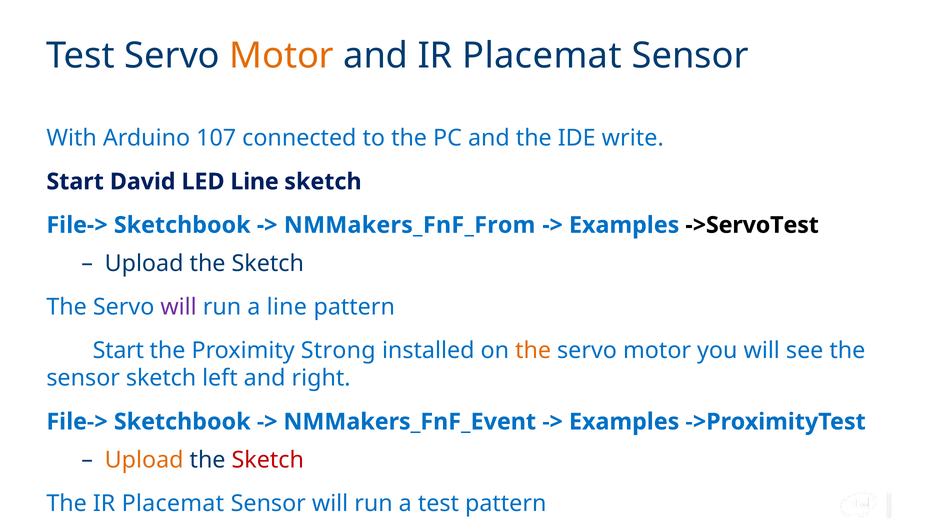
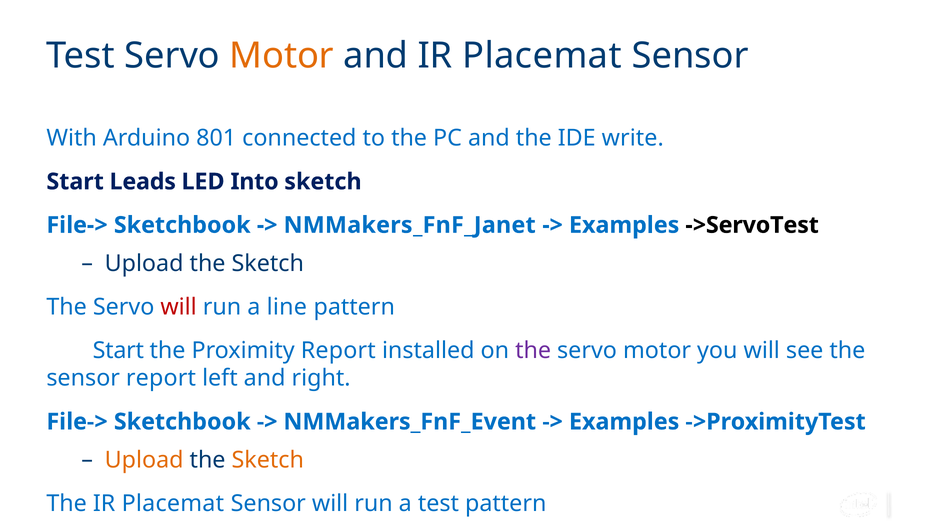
107: 107 -> 801 (216, 138)
David: David -> Leads (143, 182)
LED Line: Line -> Into (255, 182)
NMMakers_FnF_From: NMMakers_FnF_From -> NMMakers_FnF_Janet (410, 225)
will colour: purple -> red (179, 307)
Proximity Strong: Strong -> Report (338, 351)
the colour: orange -> purple (533, 351)
sensor sketch: sketch -> report (161, 378)
Sketch colour: red -> orange (268, 460)
